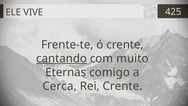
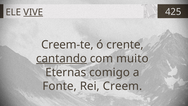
VIVE underline: none -> present (33, 12)
Frente-te: Frente-te -> Creem-te (67, 45)
Cerca: Cerca -> Fonte (60, 86)
Rei Crente: Crente -> Creem (123, 86)
